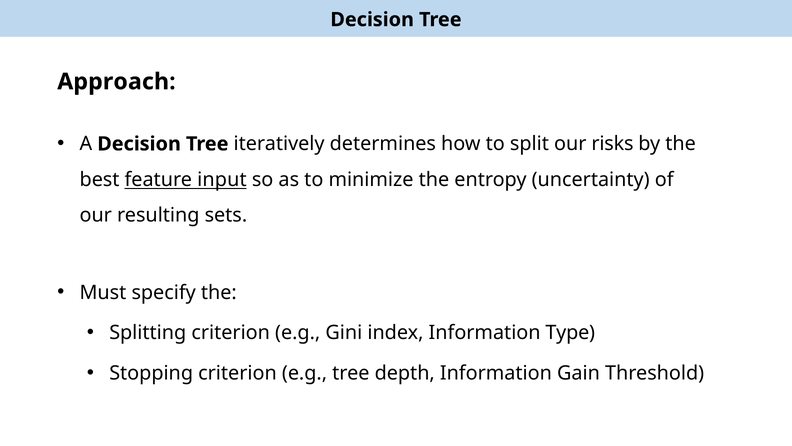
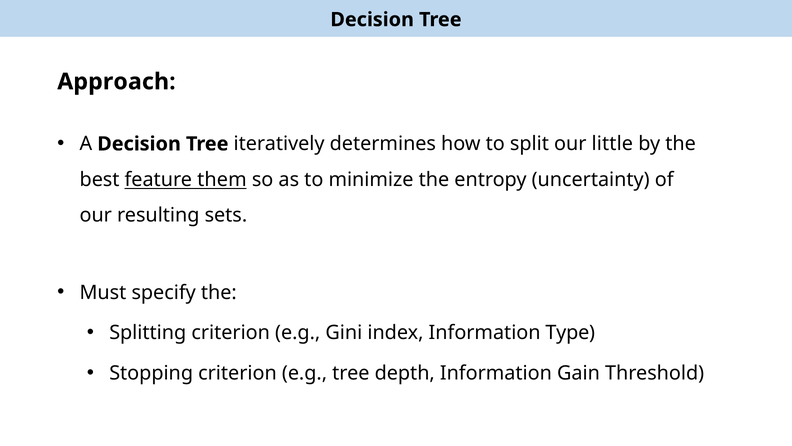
risks: risks -> little (612, 144)
input: input -> them (222, 179)
